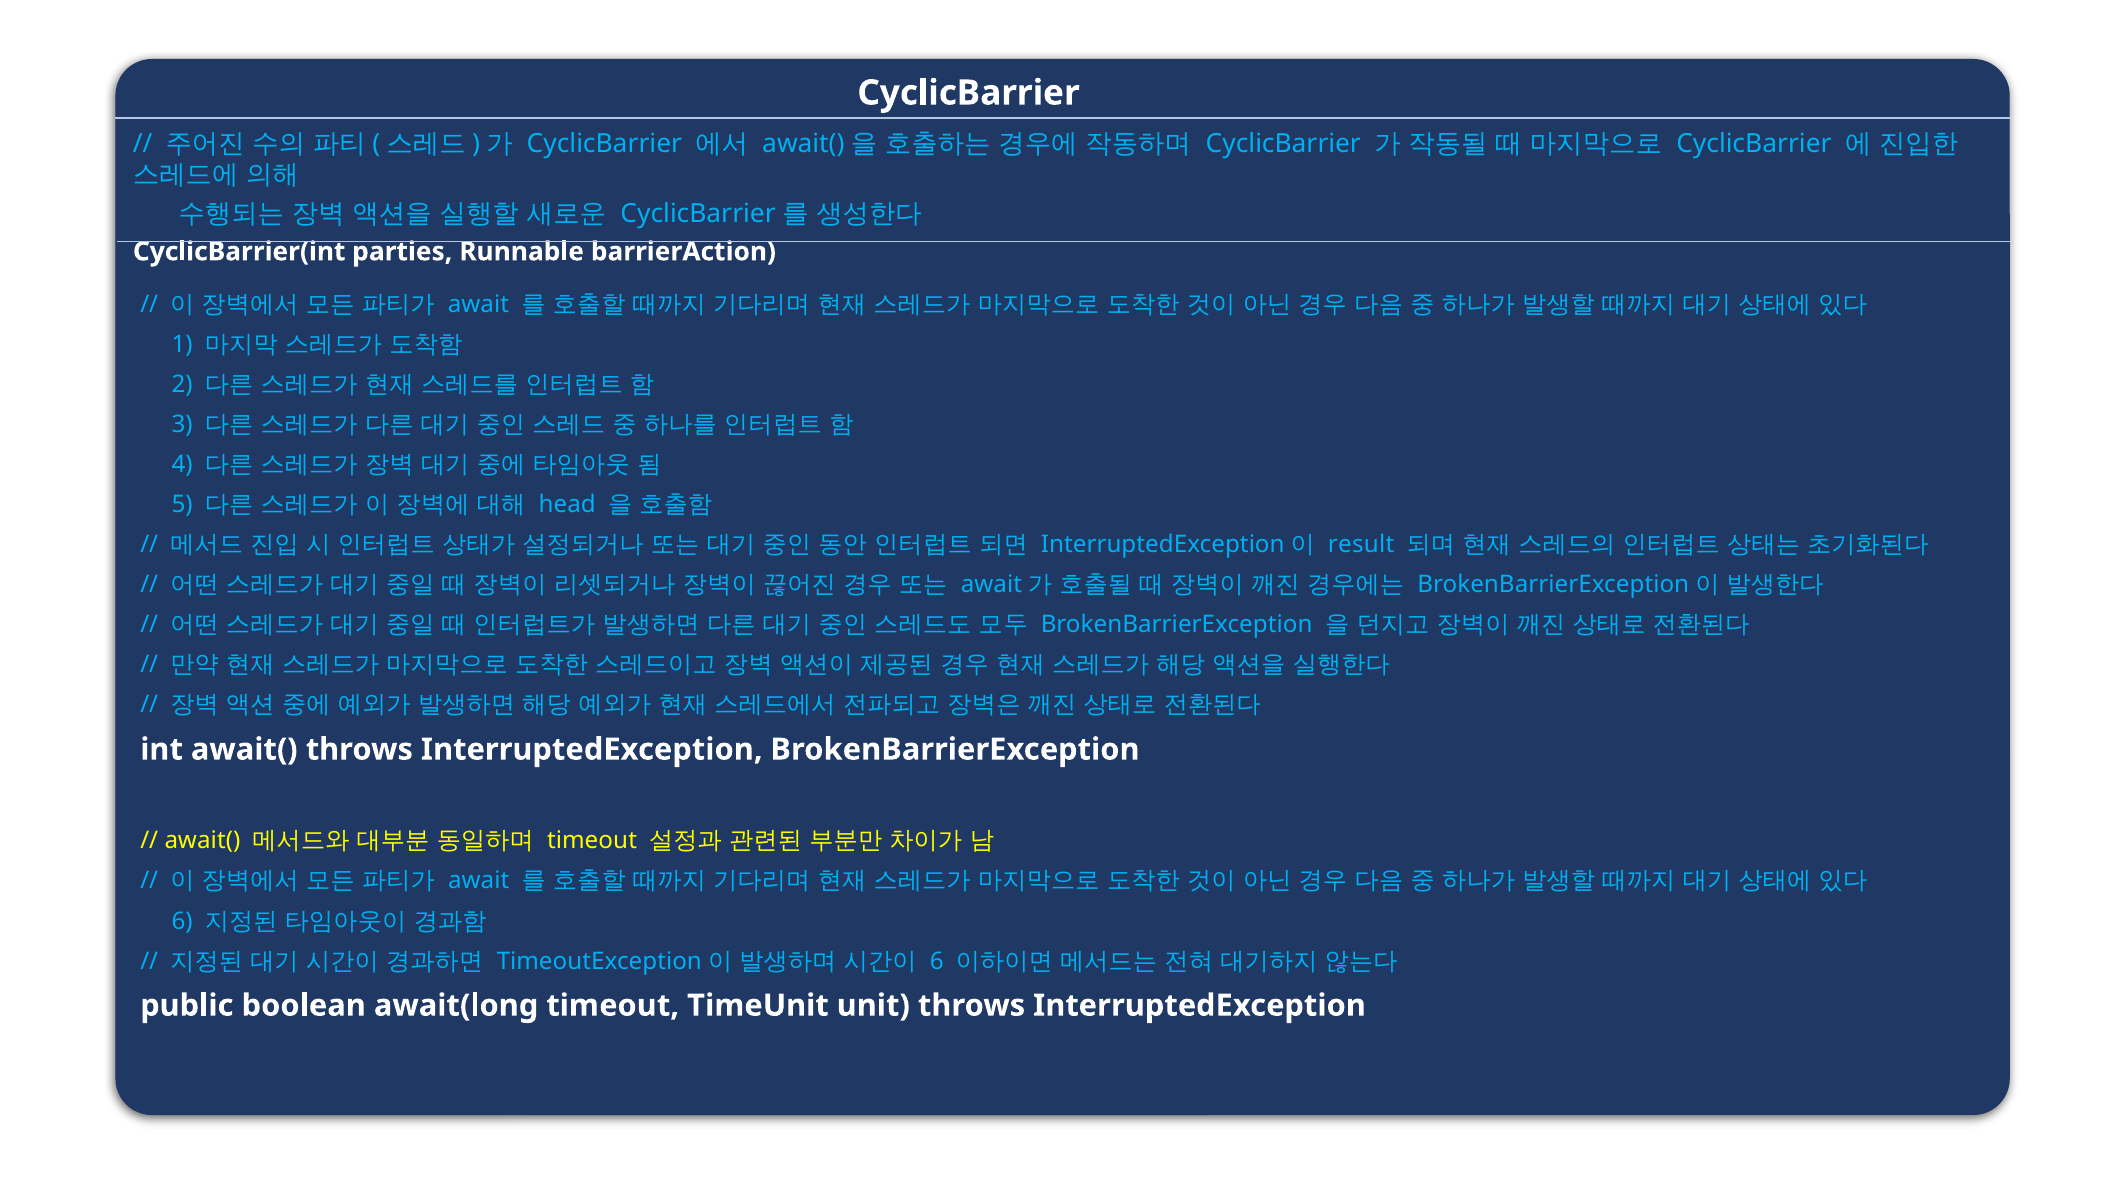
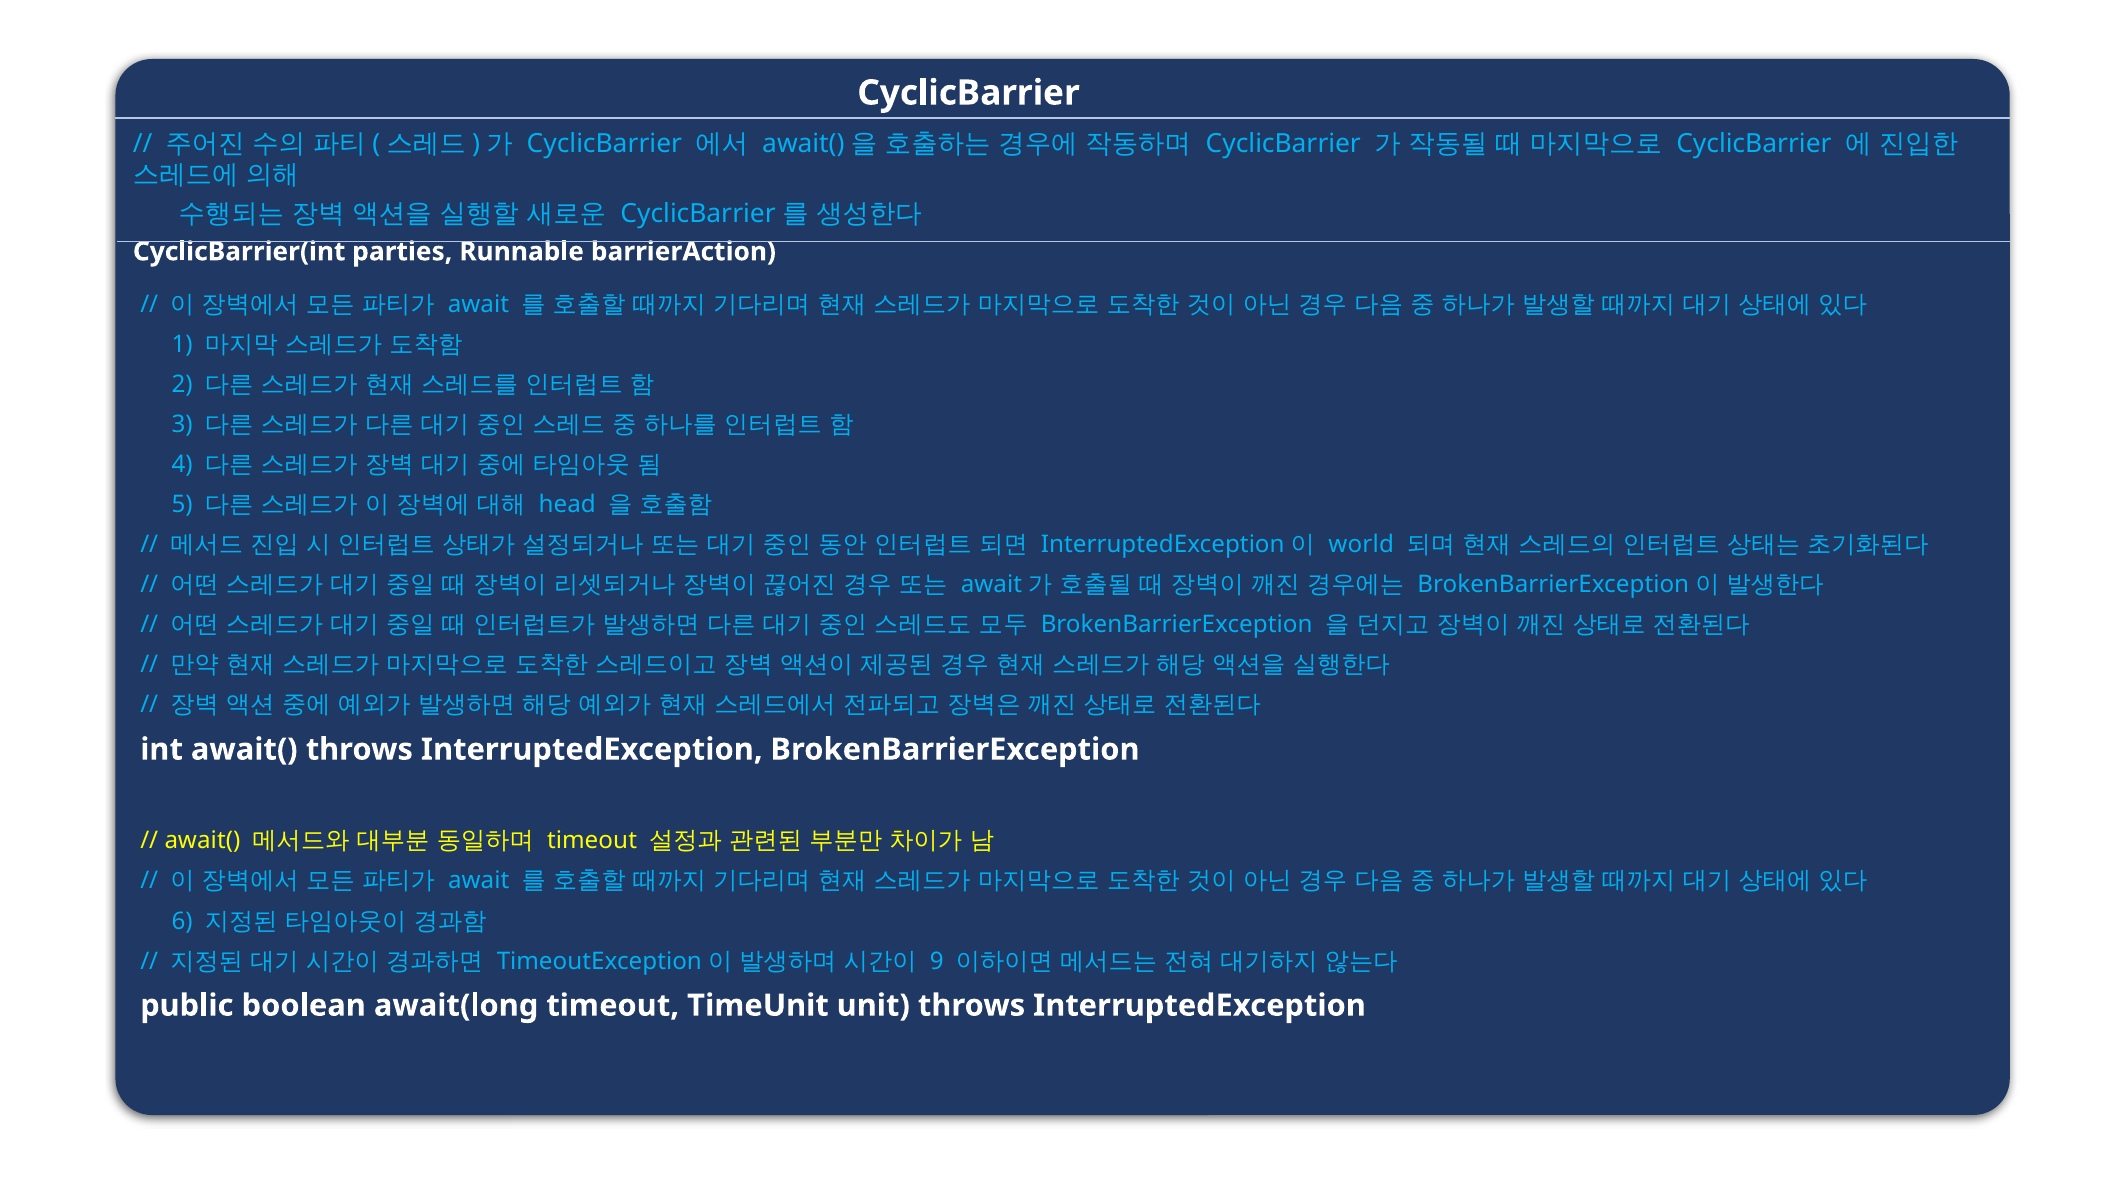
result: result -> world (1361, 545)
6: 6 -> 9 (937, 962)
